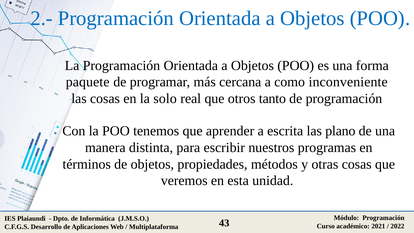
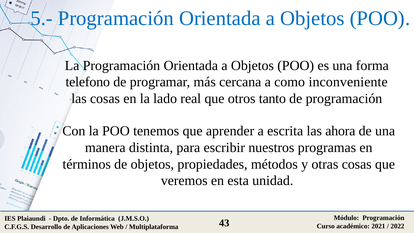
2.-: 2.- -> 5.- (42, 18)
paquete: paquete -> telefono (88, 82)
solo: solo -> lado (165, 99)
plano: plano -> ahora (340, 131)
